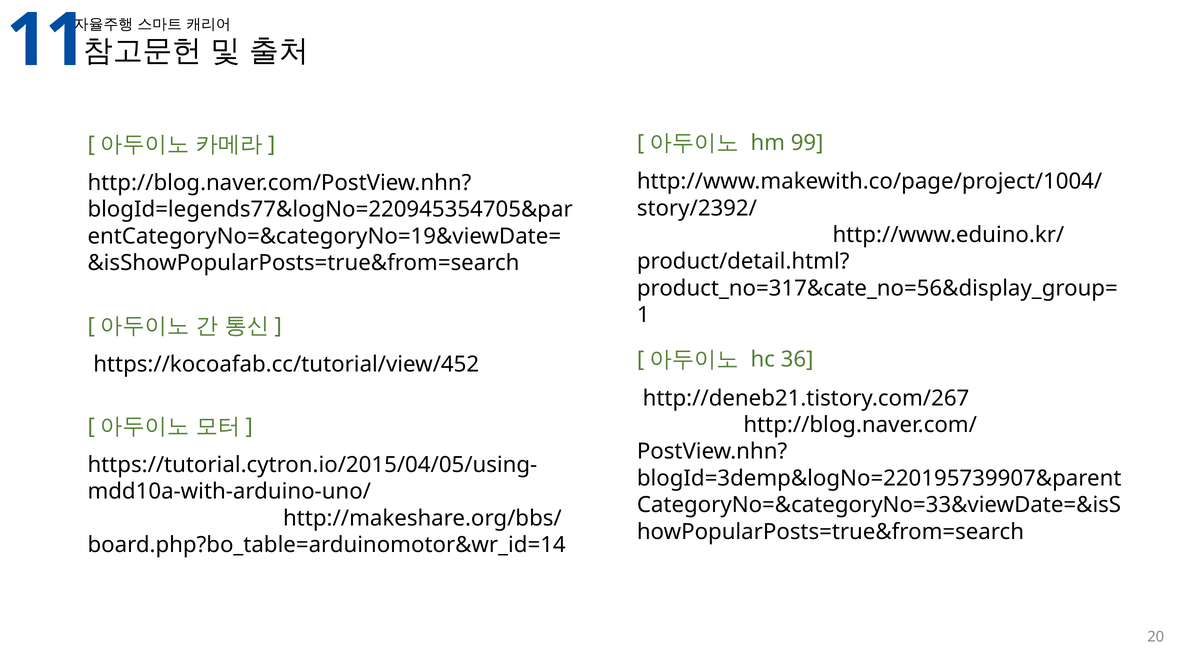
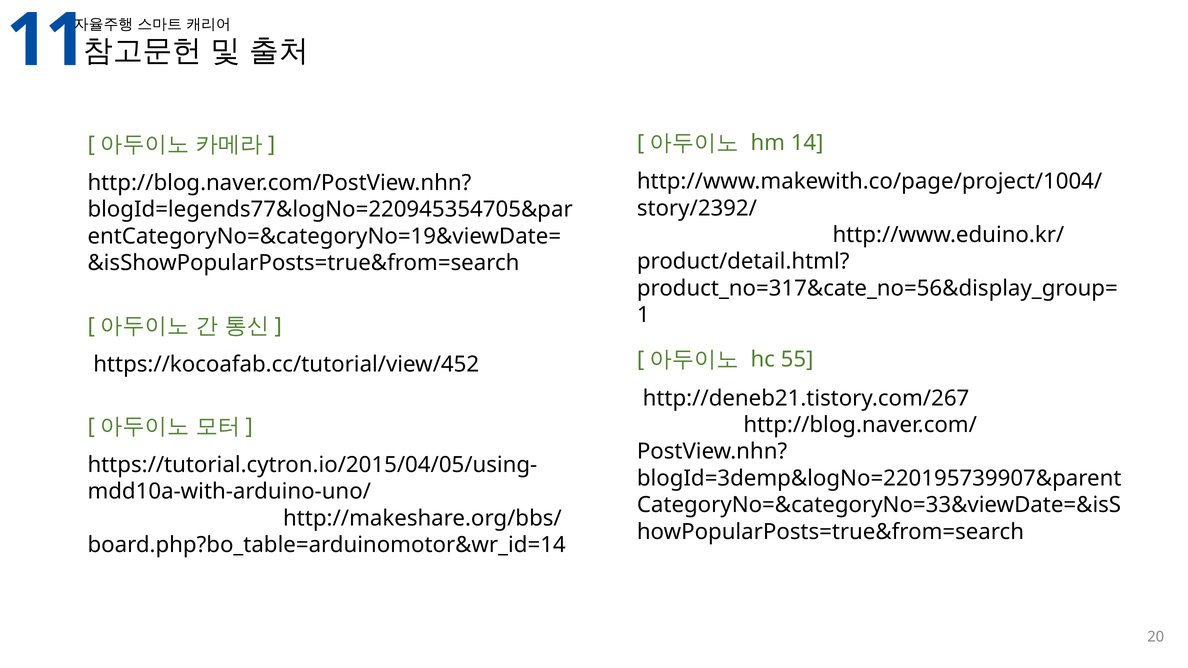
99: 99 -> 14 (807, 143)
36: 36 -> 55 (797, 360)
